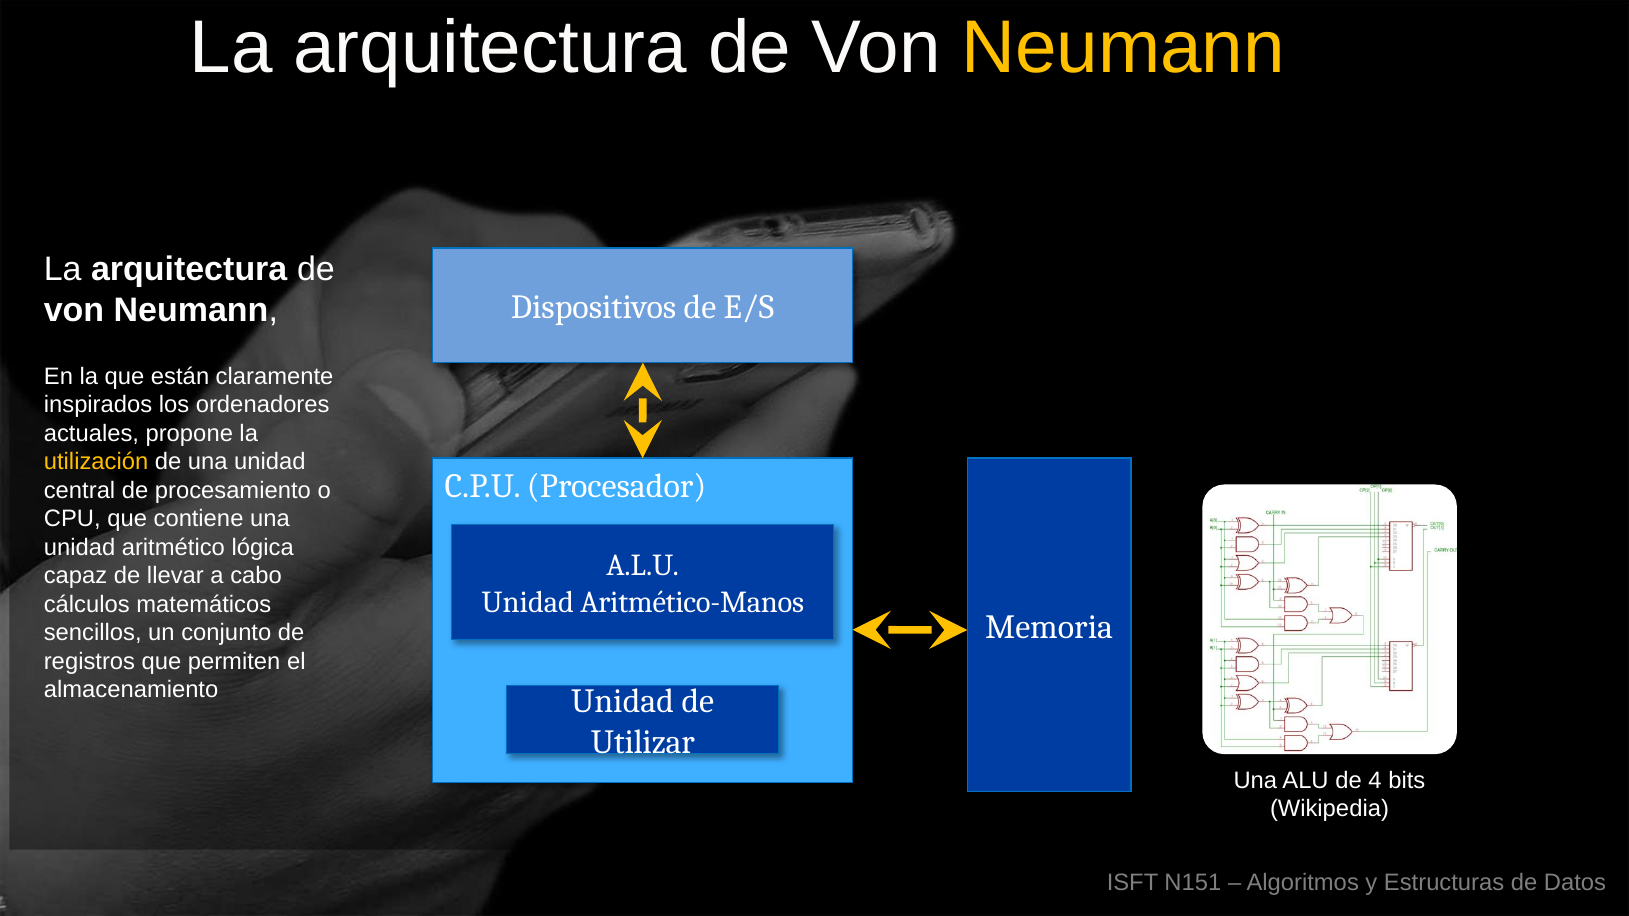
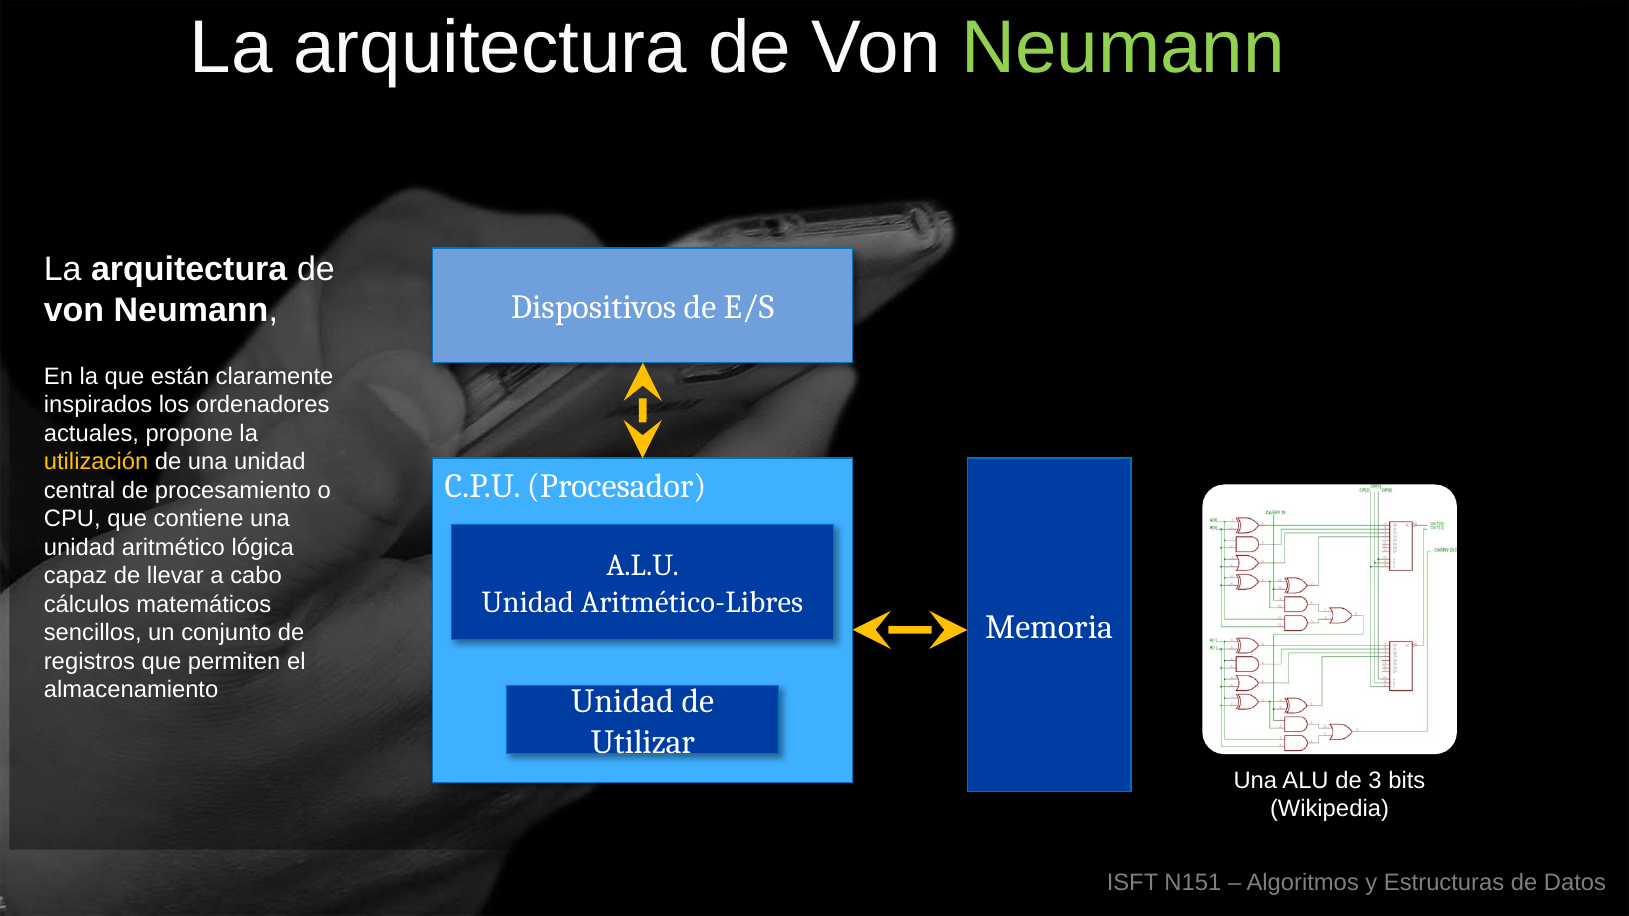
Neumann colour: yellow -> light green (1123, 48)
Aritmético-Manos: Aritmético-Manos -> Aritmético-Libres (692, 603)
4: 4 -> 3 (1375, 780)
